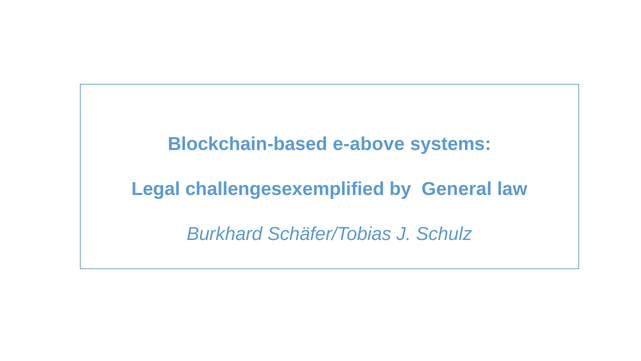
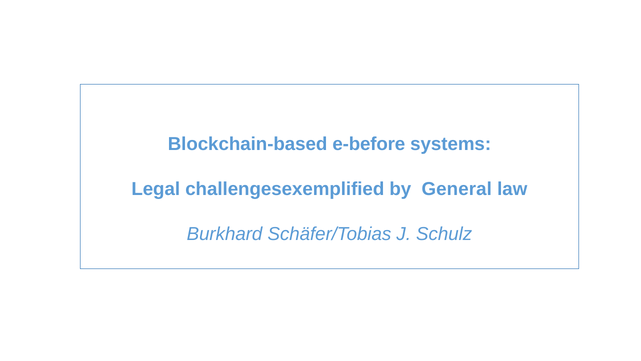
e-above: e-above -> e-before (369, 144)
